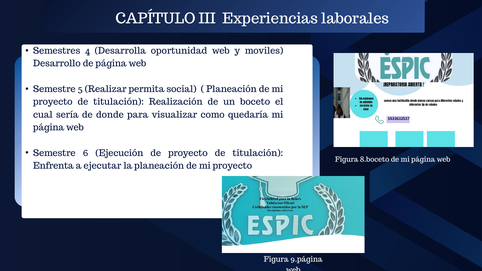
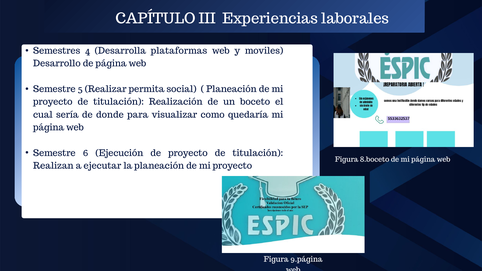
oportunidad: oportunidad -> plataformas (179, 51)
Enfrenta: Enfrenta -> Realizan (53, 166)
